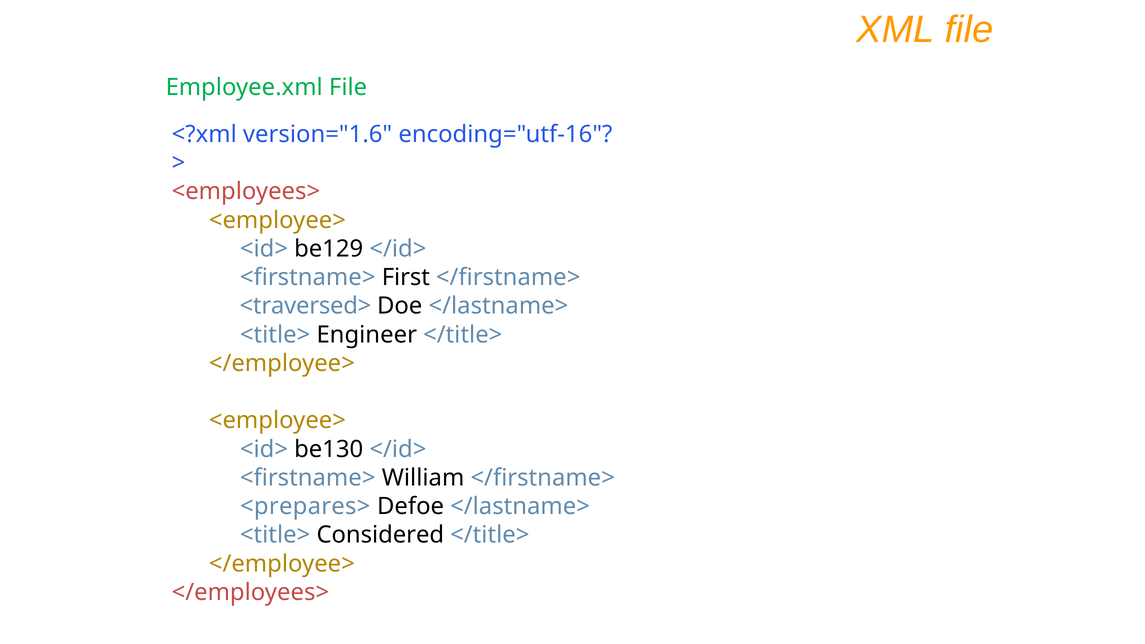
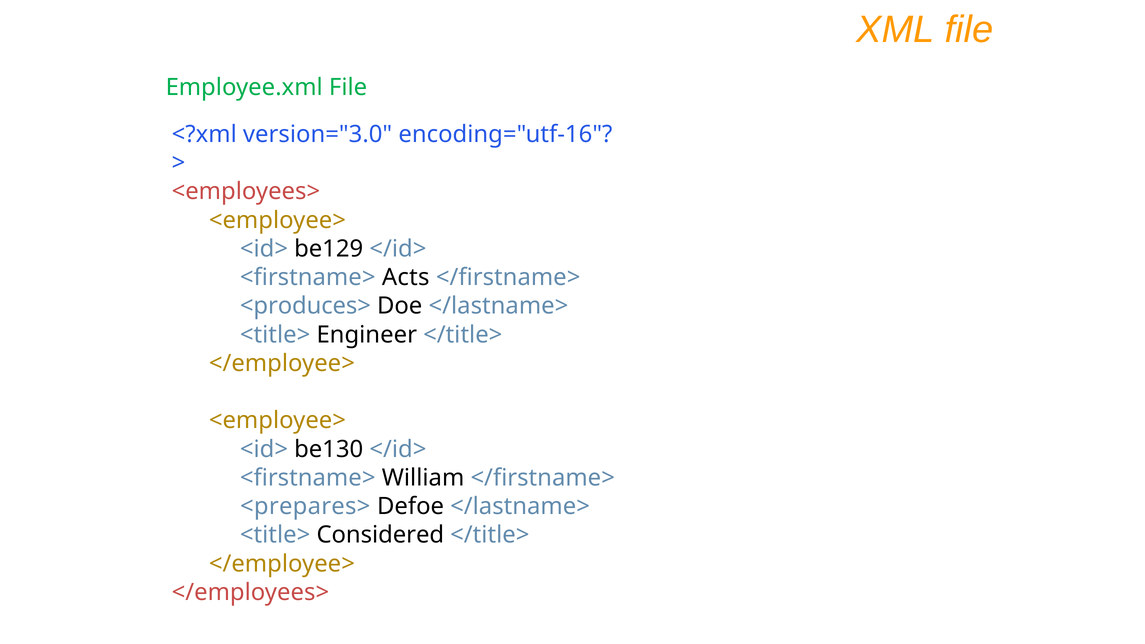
version="1.6: version="1.6 -> version="3.0 (318, 134)
First: First -> Acts (406, 277)
<traversed>: <traversed> -> <produces> (305, 306)
